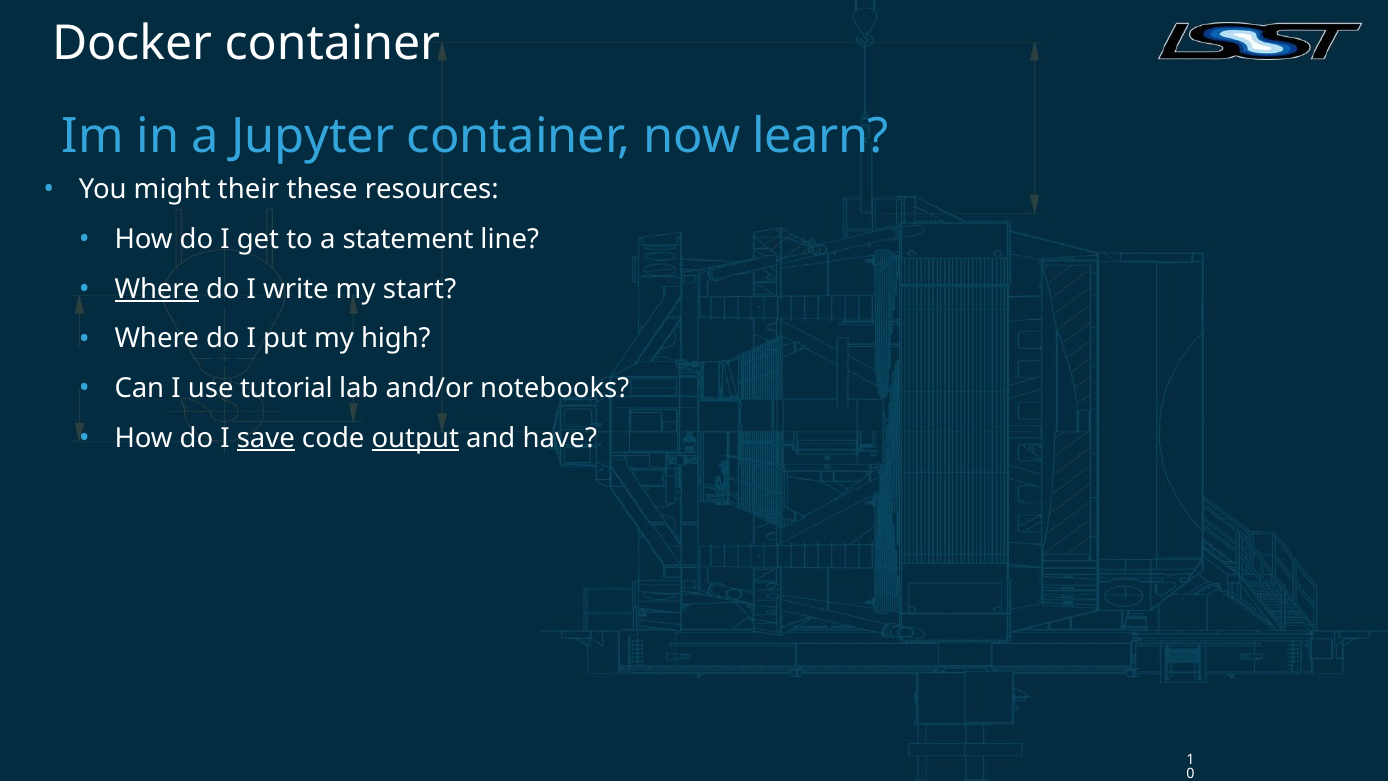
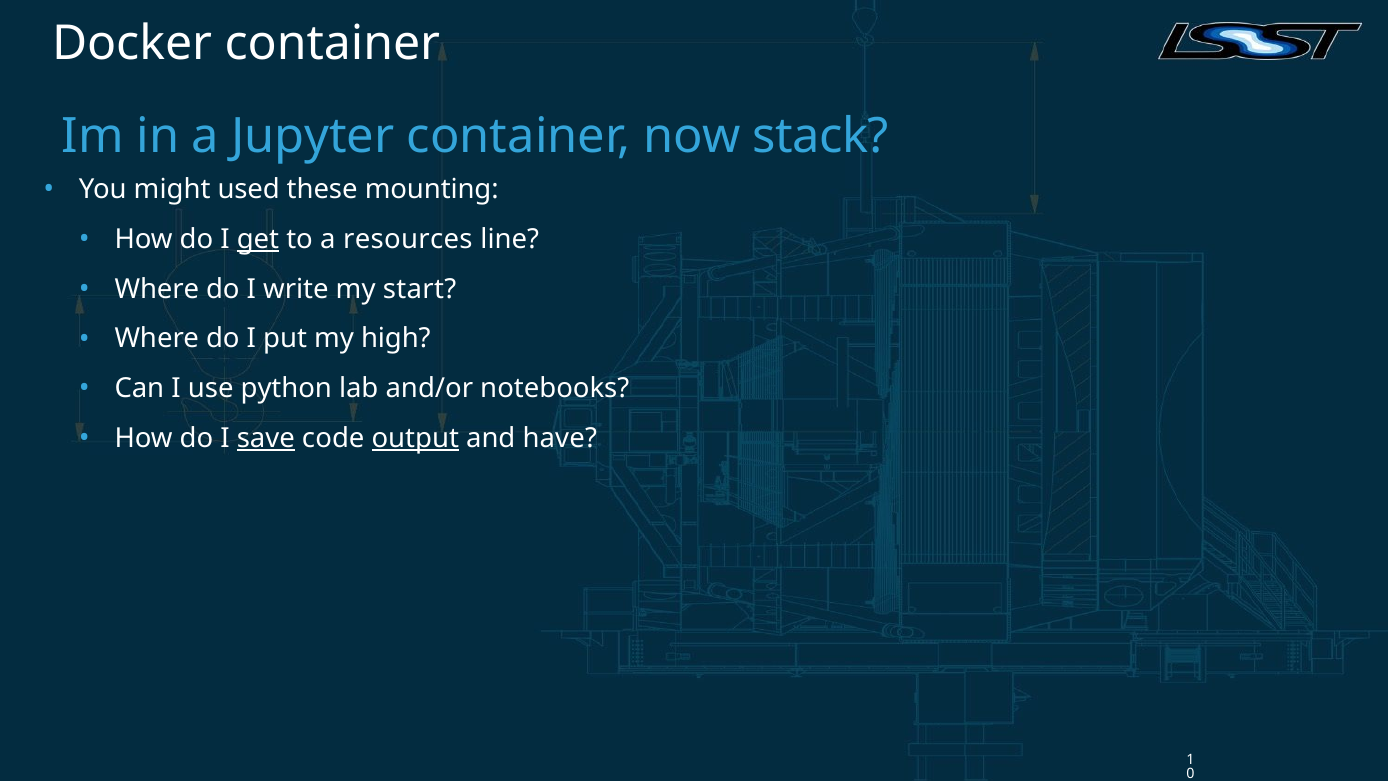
learn: learn -> stack (821, 136)
their: their -> used (249, 189)
resources: resources -> mounting (432, 189)
get underline: none -> present (258, 239)
statement: statement -> resources (408, 239)
Where underline: present -> none (157, 289)
tutorial: tutorial -> python (286, 388)
